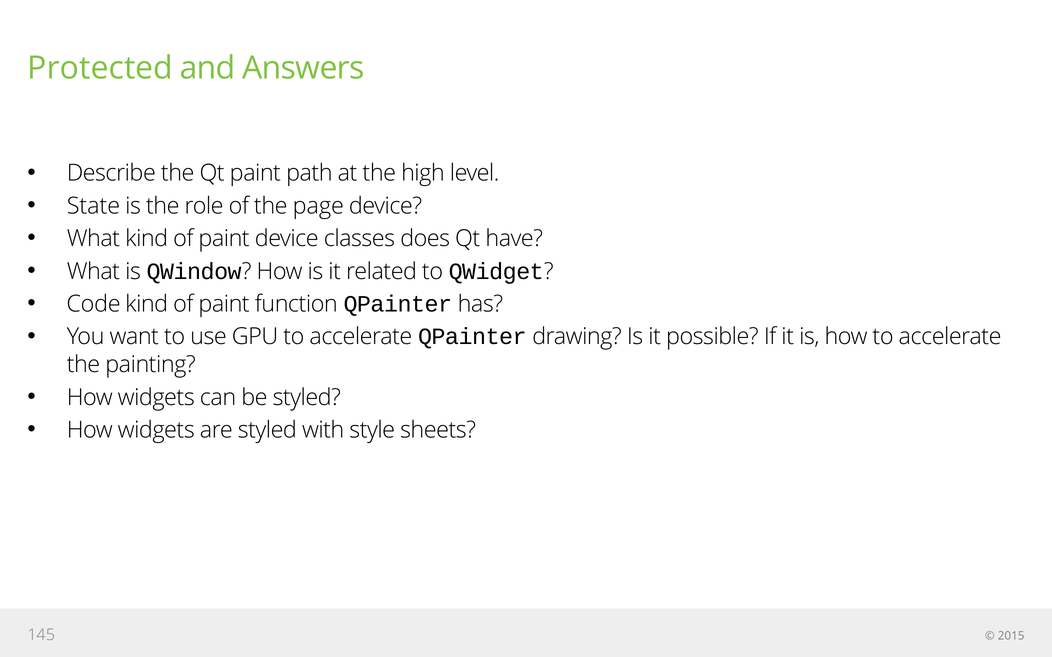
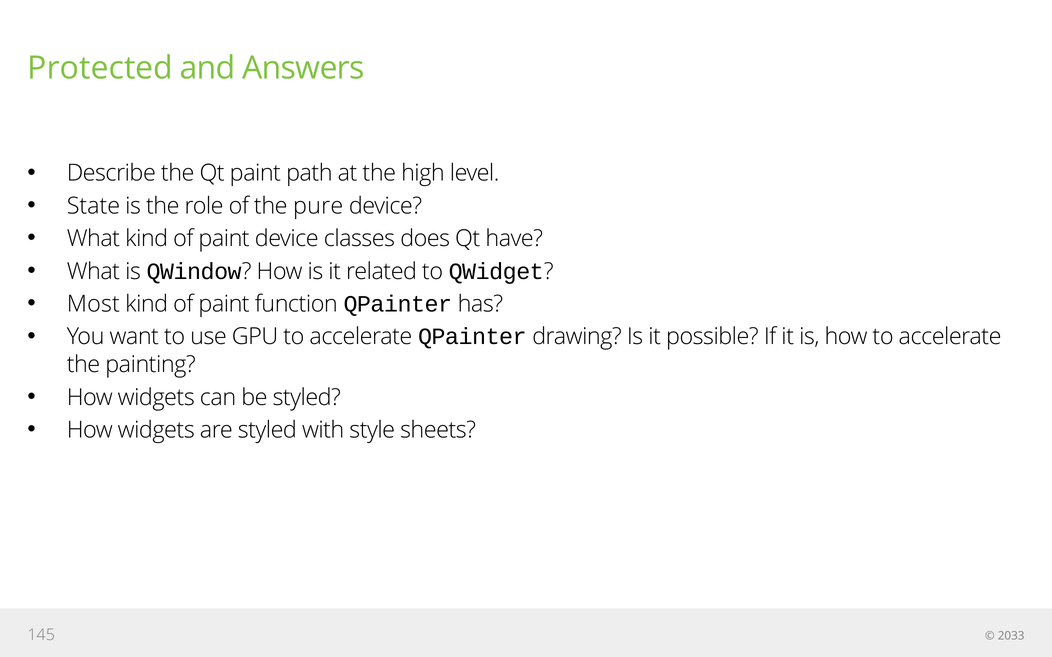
page: page -> pure (318, 206)
Code: Code -> Most (93, 304)
2015: 2015 -> 2033 (1011, 637)
